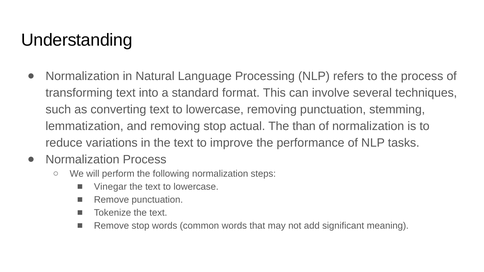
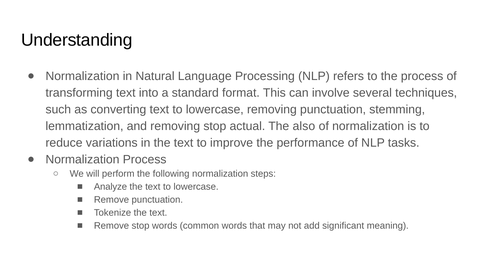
than: than -> also (304, 126)
Vinegar: Vinegar -> Analyze (110, 187)
